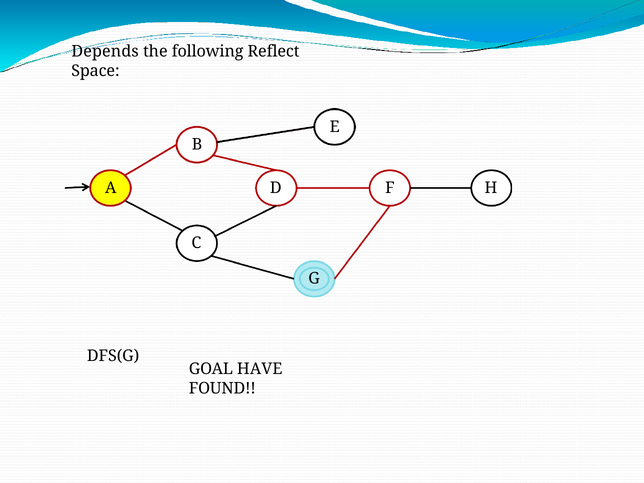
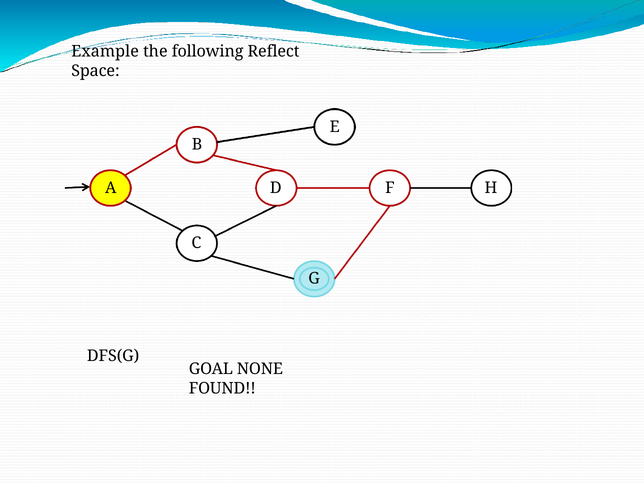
Depends: Depends -> Example (105, 52)
HAVE: HAVE -> NONE (260, 369)
